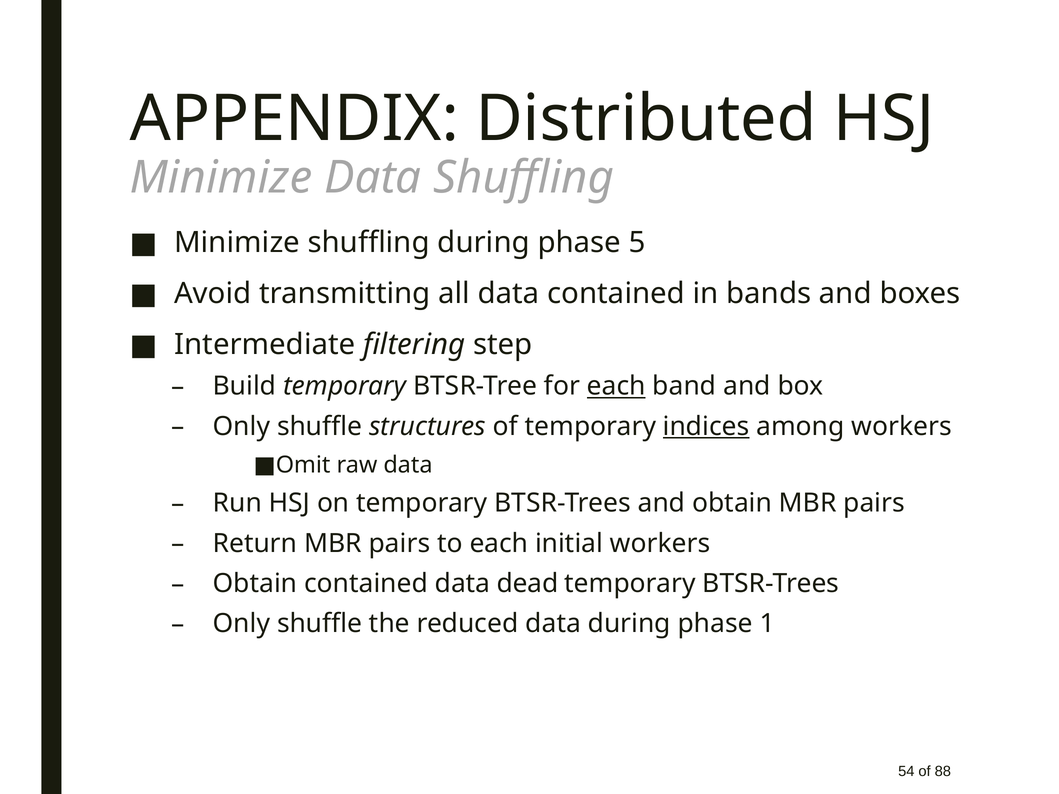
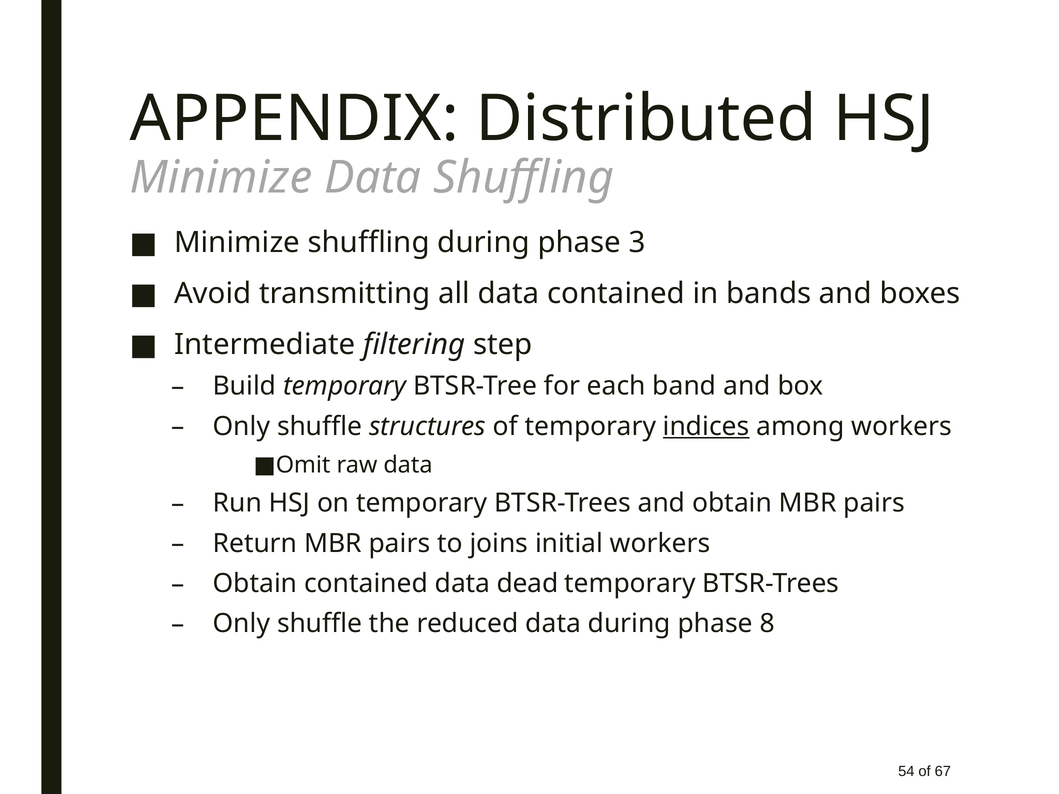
5: 5 -> 3 (637, 243)
each underline: present -> none (616, 386)
to each: each -> joins (499, 544)
1: 1 -> 8 (767, 624)
88: 88 -> 67 (943, 772)
